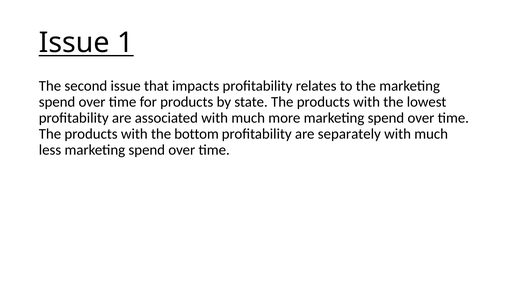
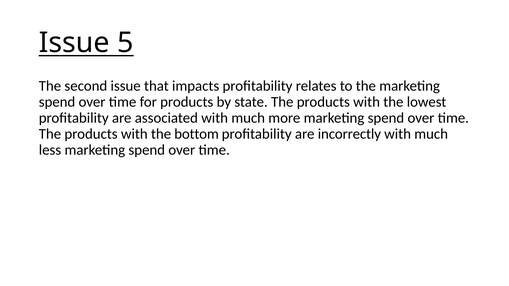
1: 1 -> 5 (125, 43)
separately: separately -> incorrectly (349, 134)
